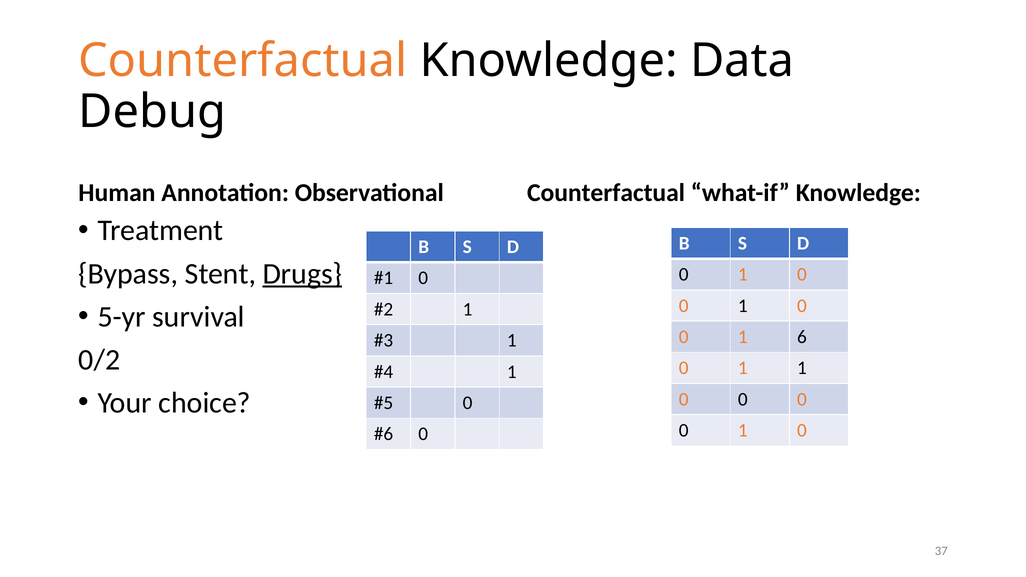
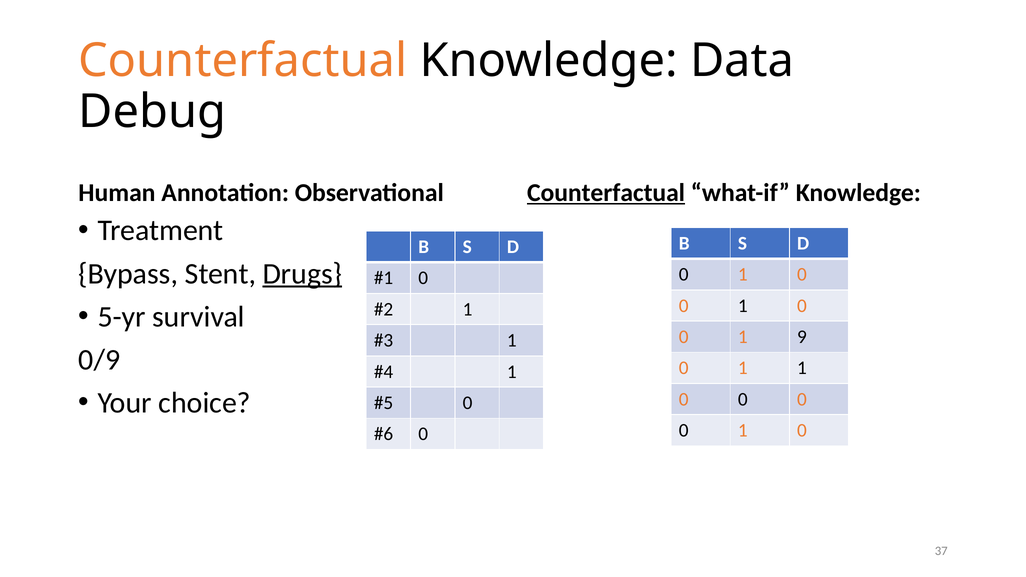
Counterfactual underline: none -> present (606, 193)
6: 6 -> 9 (802, 337)
0/2: 0/2 -> 0/9 (99, 360)
